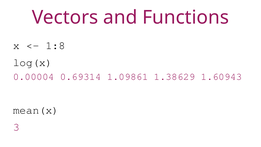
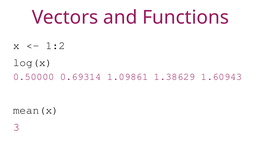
1:8: 1:8 -> 1:2 (55, 45)
0.00004: 0.00004 -> 0.50000 (34, 77)
